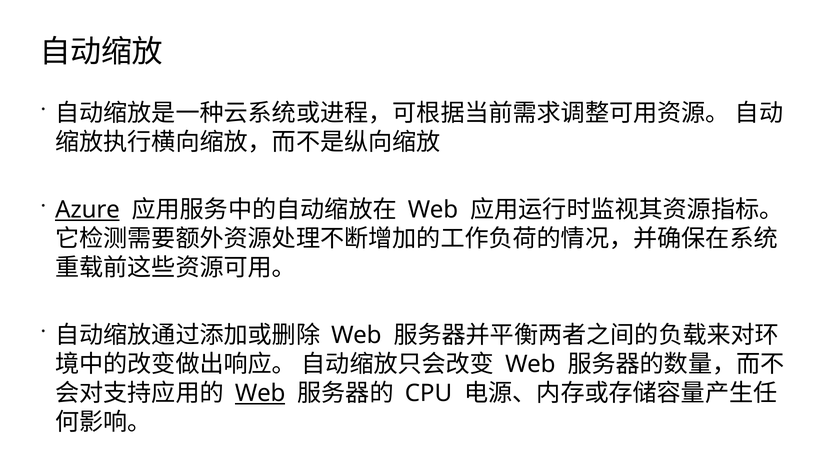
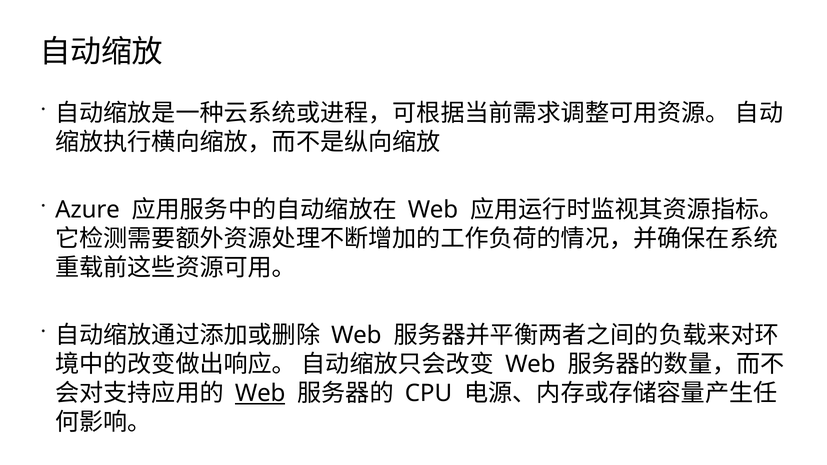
Azure underline: present -> none (87, 210)
